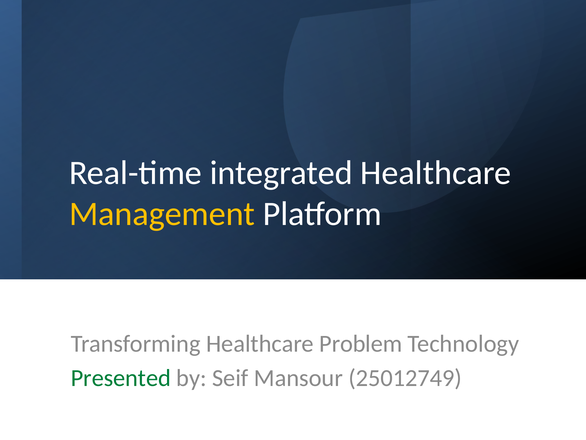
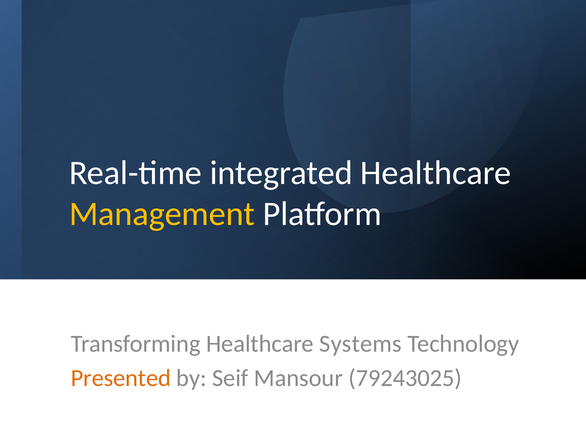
Problem: Problem -> Systems (361, 343)
Presented colour: green -> orange (121, 378)
25012749: 25012749 -> 79243025 (405, 378)
